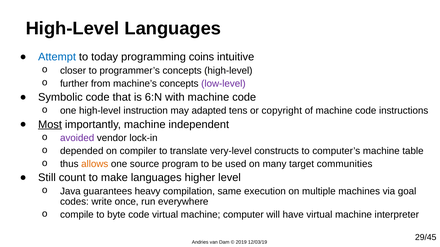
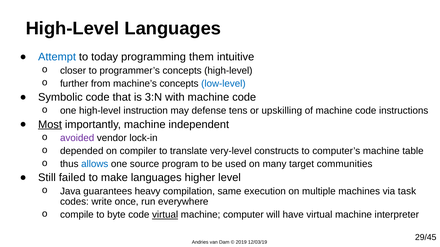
coins: coins -> them (201, 57)
low-level colour: purple -> blue (223, 84)
6:N: 6:N -> 3:N (153, 97)
adapted: adapted -> defense (209, 111)
copyright: copyright -> upskilling (282, 111)
allows colour: orange -> blue (95, 164)
count: count -> failed (72, 178)
goal: goal -> task (407, 192)
virtual underline: none -> present (165, 215)
